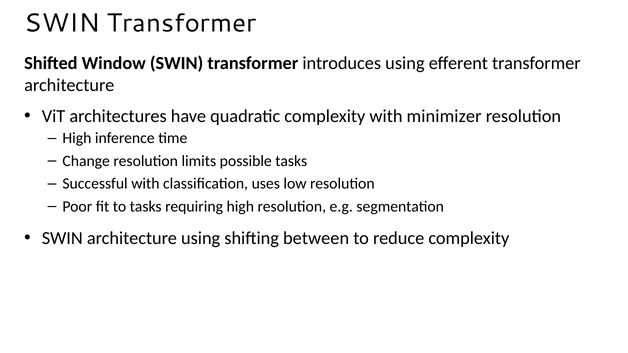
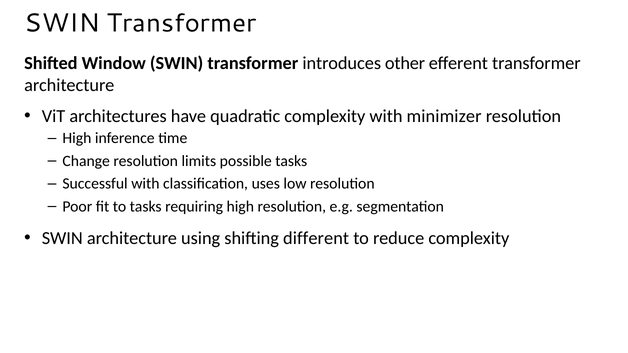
introduces using: using -> other (405, 63)
between: between -> different (316, 238)
